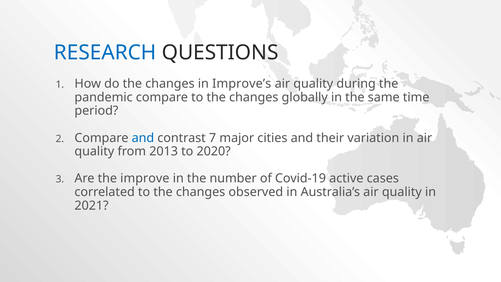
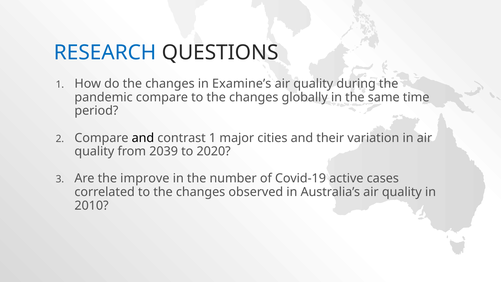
Improve’s: Improve’s -> Examine’s (242, 84)
and colour: blue -> black (143, 138)
contrast 7: 7 -> 1 (213, 138)
2013: 2013 -> 2039 (164, 151)
2021: 2021 -> 2010 (92, 205)
